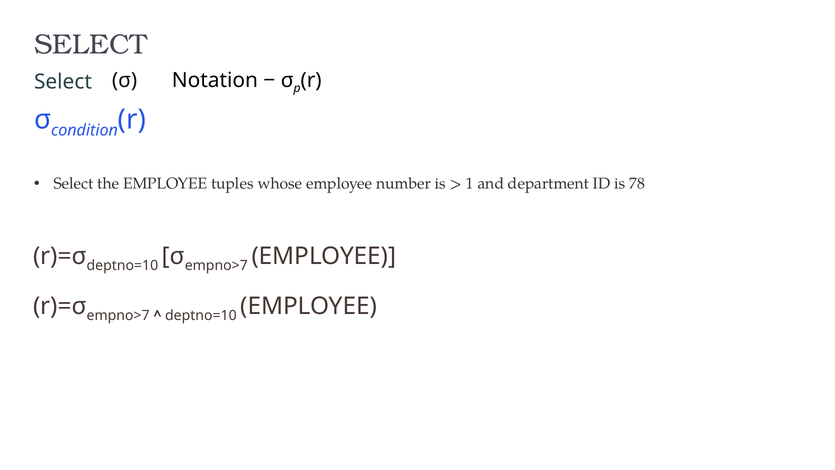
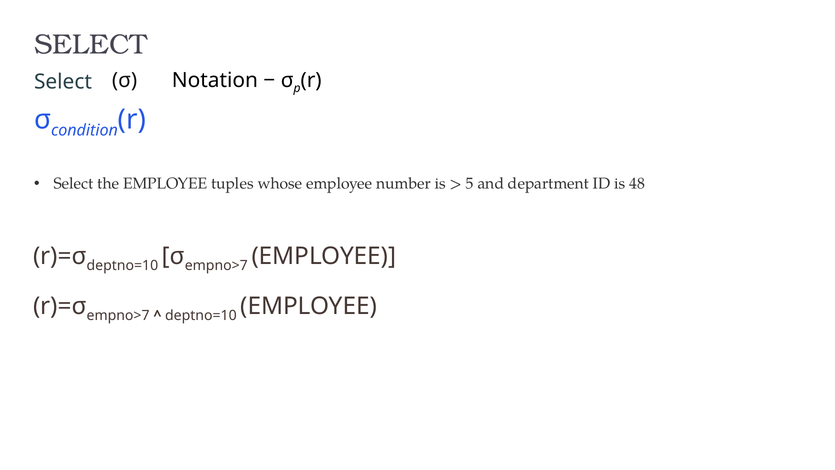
1: 1 -> 5 (470, 184)
78: 78 -> 48 (637, 184)
